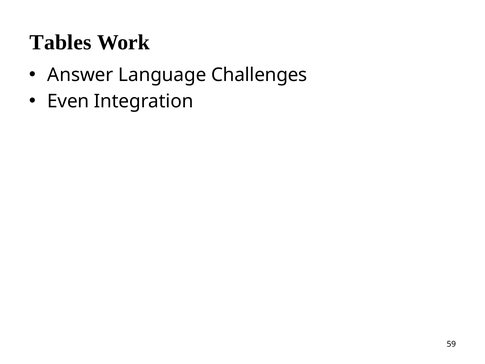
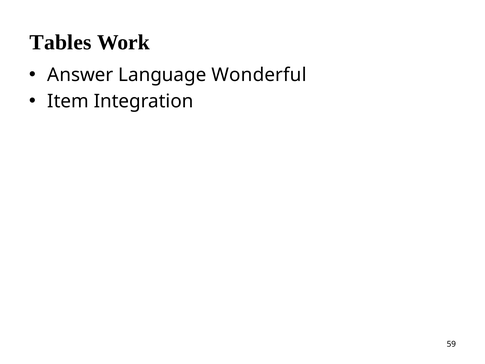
Challenges: Challenges -> Wonderful (259, 75)
Even: Even -> Item (68, 101)
